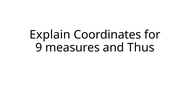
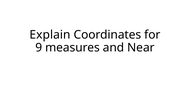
Thus: Thus -> Near (141, 47)
